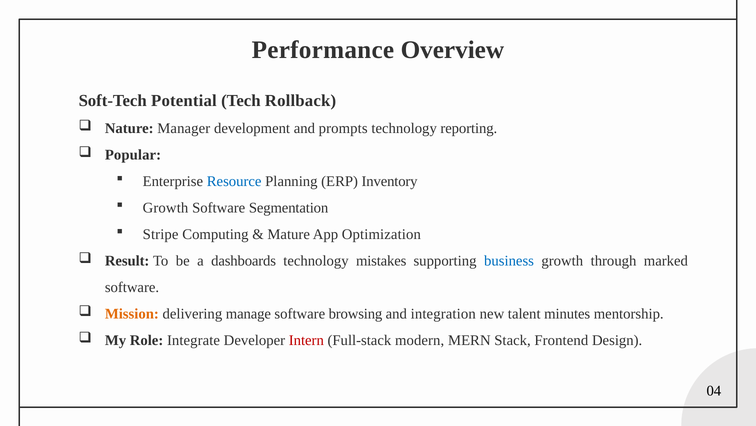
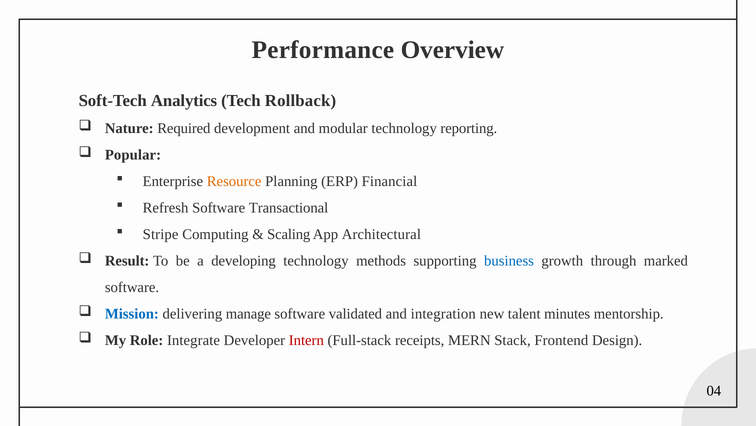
Potential: Potential -> Analytics (184, 101)
Manager: Manager -> Required (184, 128)
prompts: prompts -> modular (343, 128)
Resource colour: blue -> orange (234, 181)
Inventory: Inventory -> Financial (389, 181)
Growth: Growth -> Refresh (166, 208)
Segmentation: Segmentation -> Transactional (289, 208)
Mature: Mature -> Scaling (289, 234)
Optimization: Optimization -> Architectural (381, 234)
dashboards: dashboards -> developing (244, 261)
mistakes: mistakes -> methods (381, 261)
Mission colour: orange -> blue (132, 313)
browsing: browsing -> validated (355, 313)
modern: modern -> receipts (420, 340)
